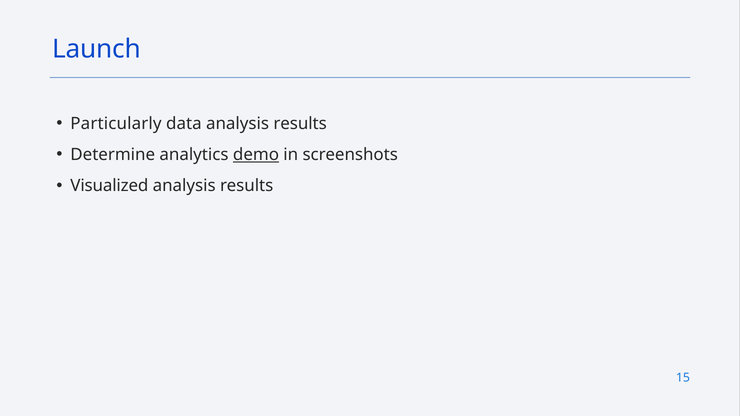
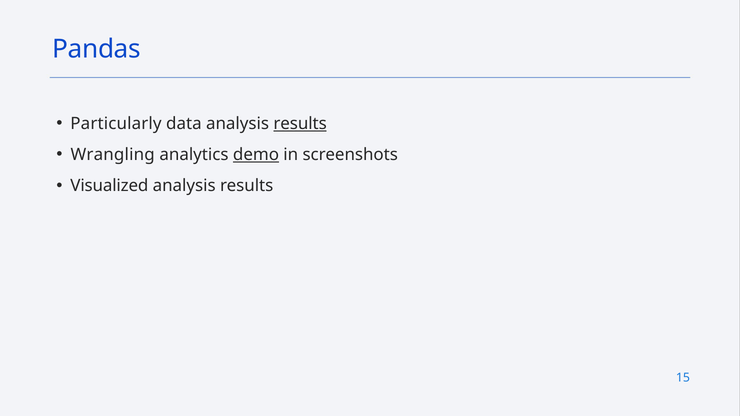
Launch: Launch -> Pandas (97, 49)
results underline: none -> present (300, 124)
Determine: Determine -> Wrangling (113, 155)
